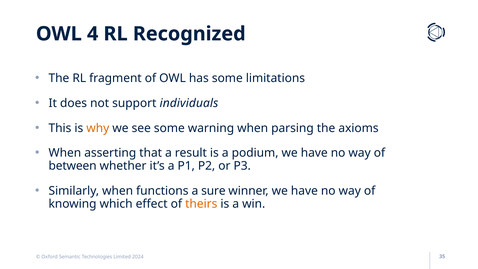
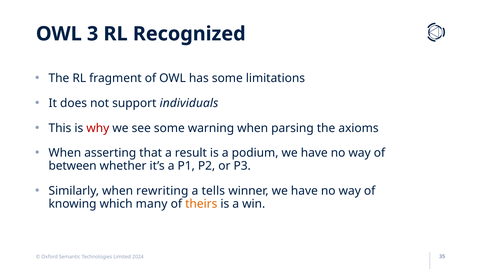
4: 4 -> 3 (93, 34)
why colour: orange -> red (98, 128)
functions: functions -> rewriting (162, 191)
sure: sure -> tells (213, 191)
effect: effect -> many (152, 204)
